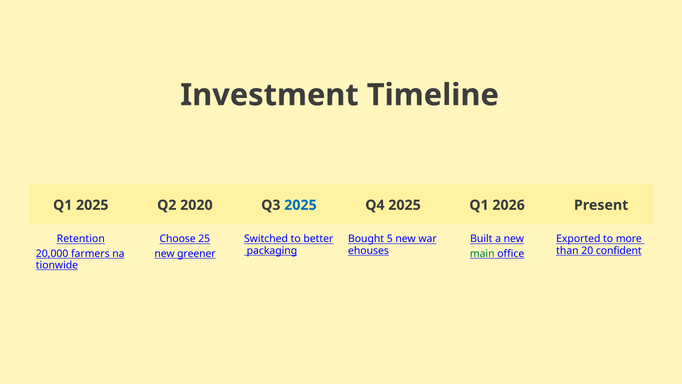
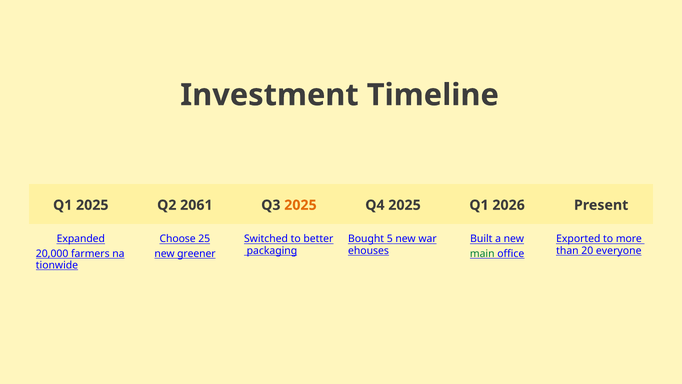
2020: 2020 -> 2061 (196, 205)
2025 colour: blue -> orange (300, 205)
Retention: Retention -> Expanded (81, 239)
confident: confident -> everyone (619, 250)
